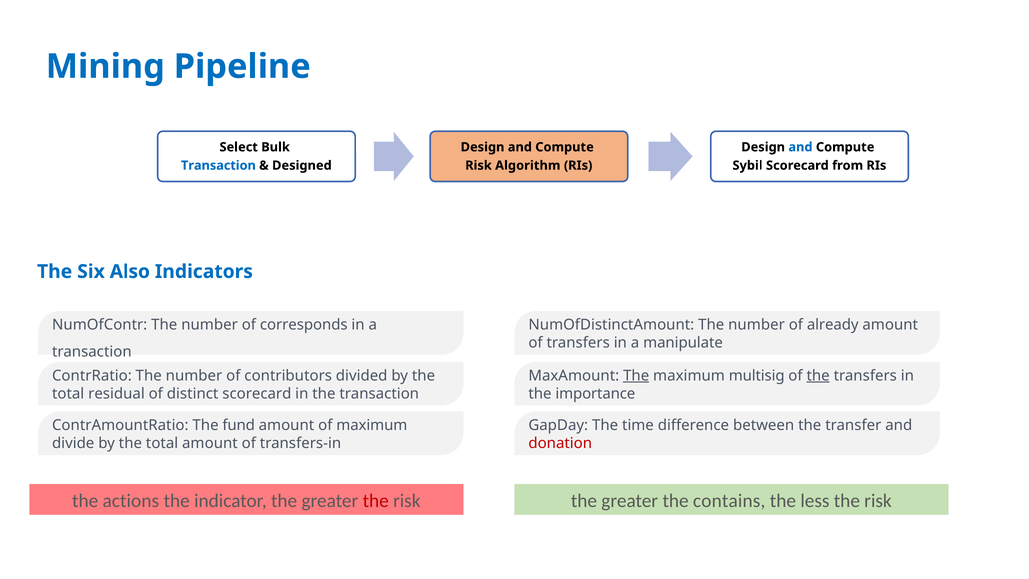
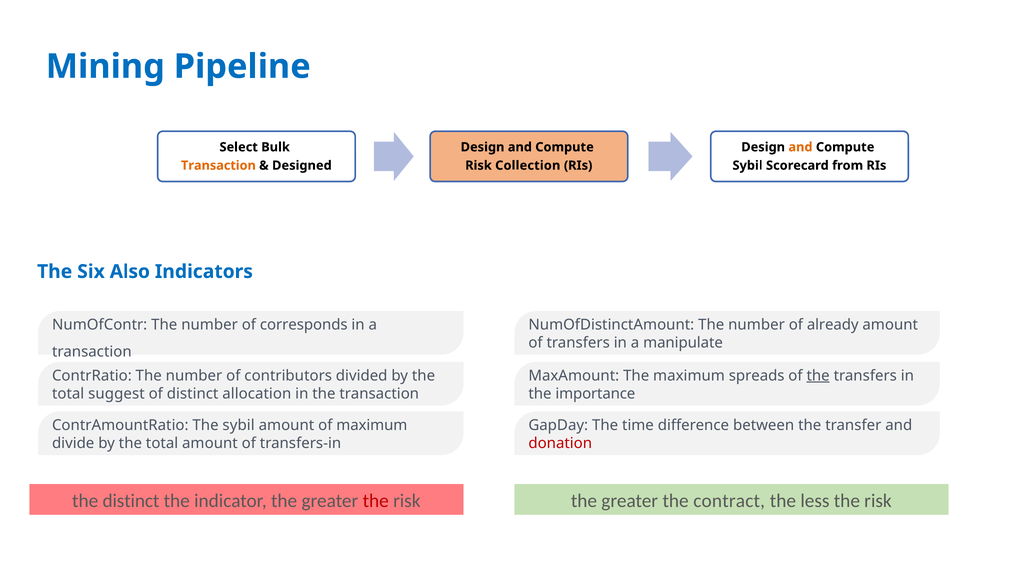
and colour: blue -> orange (800, 147)
Transaction colour: blue -> orange (218, 165)
Algorithm: Algorithm -> Collection (528, 165)
The underline: present -> none (636, 376)
multisig: multisig -> spreads (757, 376)
residual: residual -> suggest (116, 394)
distinct scorecard: scorecard -> allocation (257, 394)
The fund: fund -> sybil (239, 425)
the actions: actions -> distinct (131, 501)
contains: contains -> contract (729, 501)
